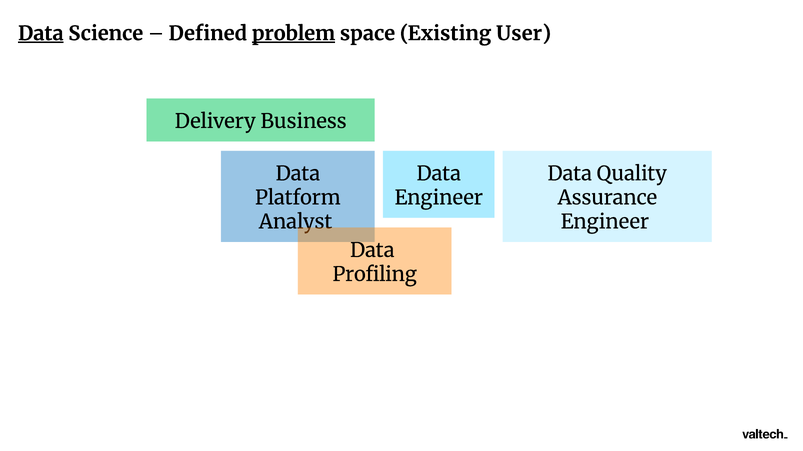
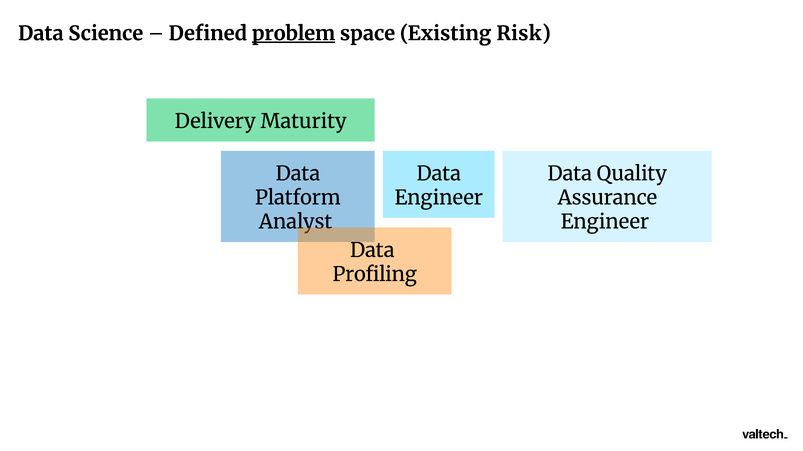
Data underline: present -> none (41, 34)
User: User -> Risk (524, 34)
Business: Business -> Maturity (304, 122)
